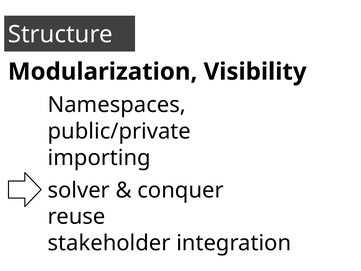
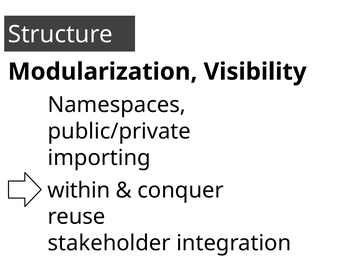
solver: solver -> within (79, 190)
